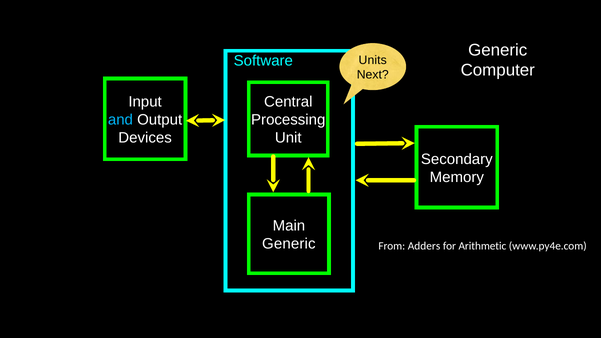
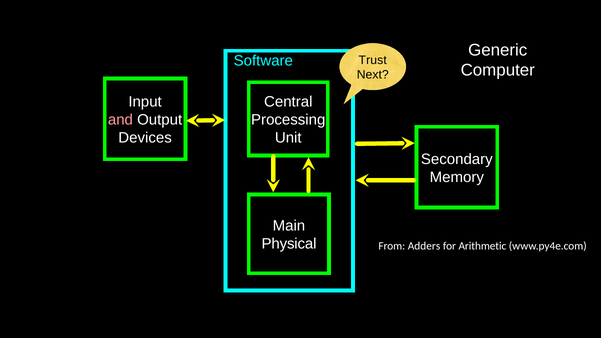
Units: Units -> Trust (373, 60)
and colour: light blue -> pink (120, 120)
Generic: Generic -> Physical (289, 244)
